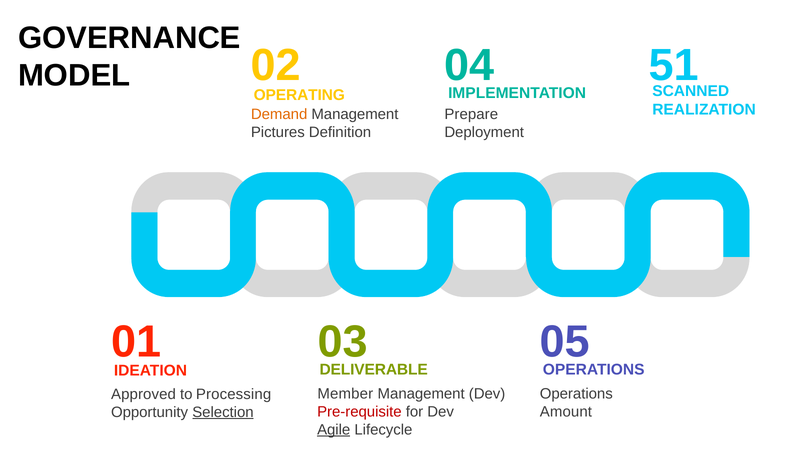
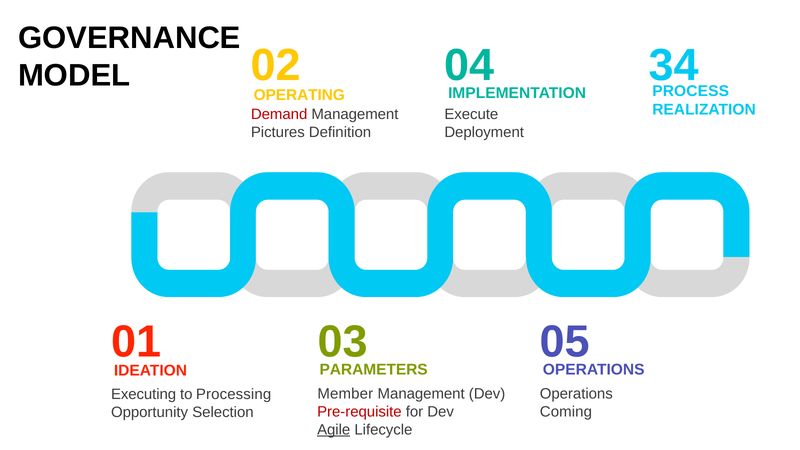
51: 51 -> 34 (674, 65)
SCANNED: SCANNED -> PROCESS (691, 91)
Demand colour: orange -> red (279, 114)
Prepare: Prepare -> Execute (471, 114)
DELIVERABLE: DELIVERABLE -> PARAMETERS (374, 370)
Approved: Approved -> Executing (144, 394)
Amount: Amount -> Coming (566, 412)
Selection underline: present -> none (223, 412)
